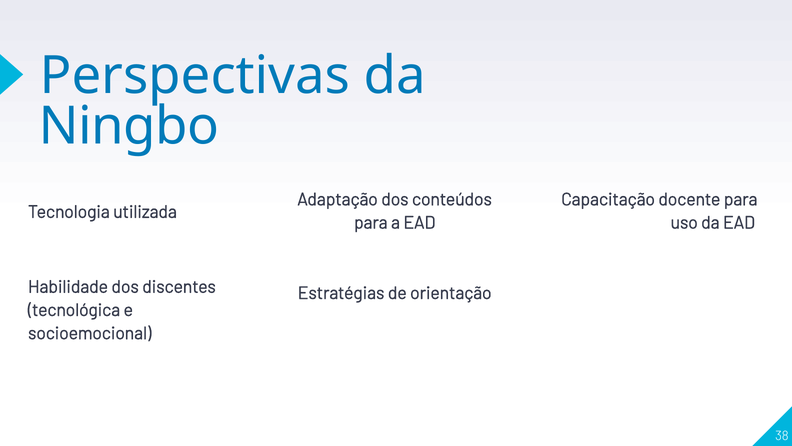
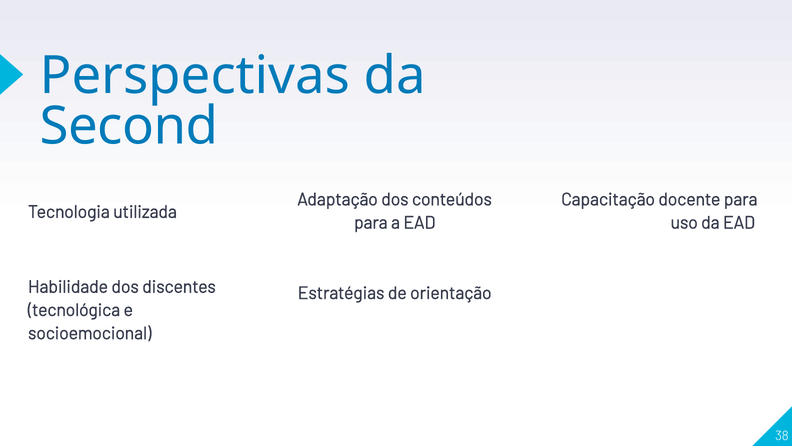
Ningbo: Ningbo -> Second (129, 126)
